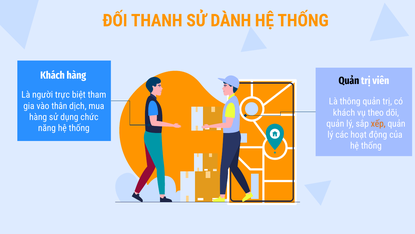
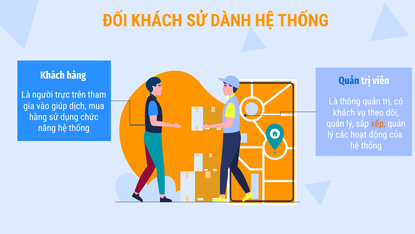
ĐỐI THANH: THANH -> KHÁCH (157, 21)
Quản colour: black -> blue (349, 80)
biệt: biệt -> trên (79, 95)
thân: thân -> giúp (59, 106)
